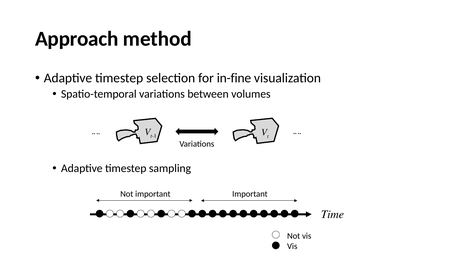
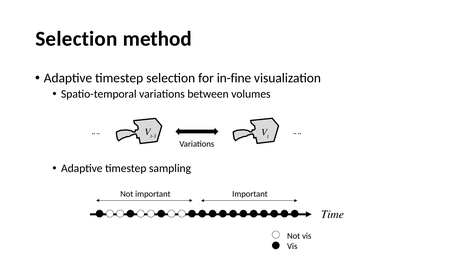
Approach: Approach -> Selection (76, 39)
